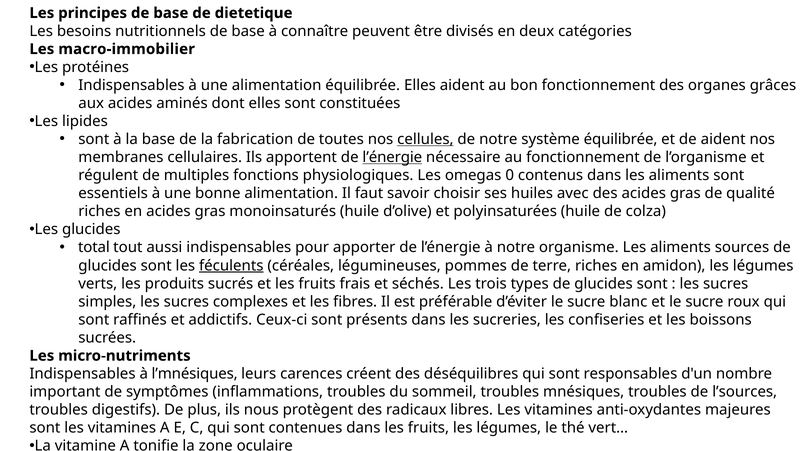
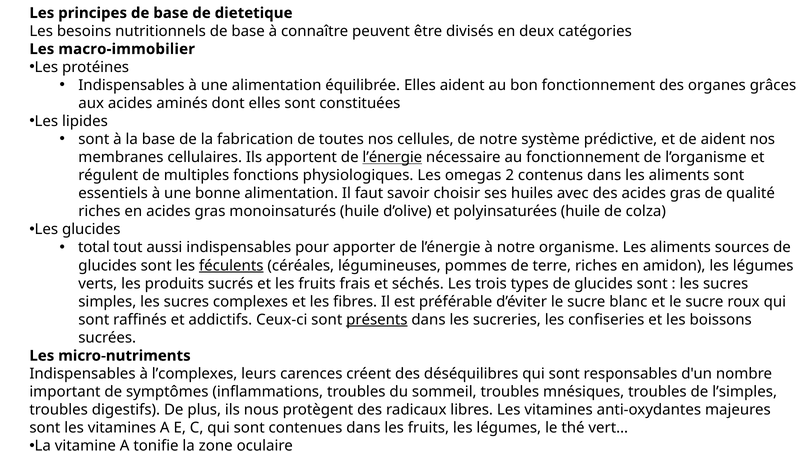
cellules underline: present -> none (425, 139)
système équilibrée: équilibrée -> prédictive (621, 139)
omegas 0: 0 -> 2 (510, 176)
présents underline: none -> present (377, 320)
l’mnésiques: l’mnésiques -> l’complexes (195, 374)
l’sources: l’sources -> l’simples (745, 392)
